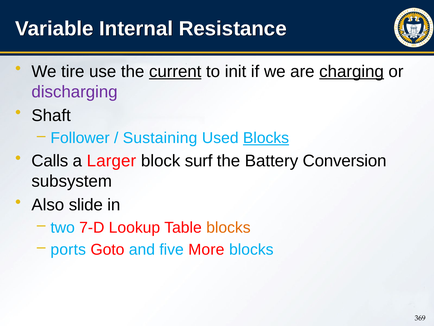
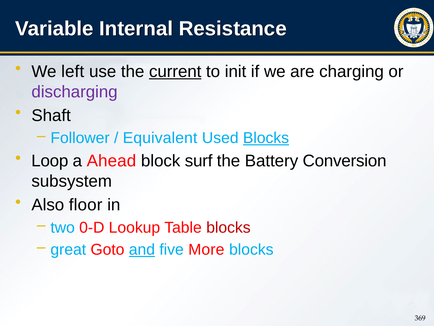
tire: tire -> left (73, 71)
charging underline: present -> none (352, 71)
Sustaining: Sustaining -> Equivalent (160, 138)
Calls: Calls -> Loop (50, 161)
Larger: Larger -> Ahead (111, 161)
slide: slide -> floor (86, 205)
7-D: 7-D -> 0-D (92, 227)
blocks colour: orange -> red (228, 227)
ports: ports -> great (68, 249)
and underline: none -> present (142, 249)
